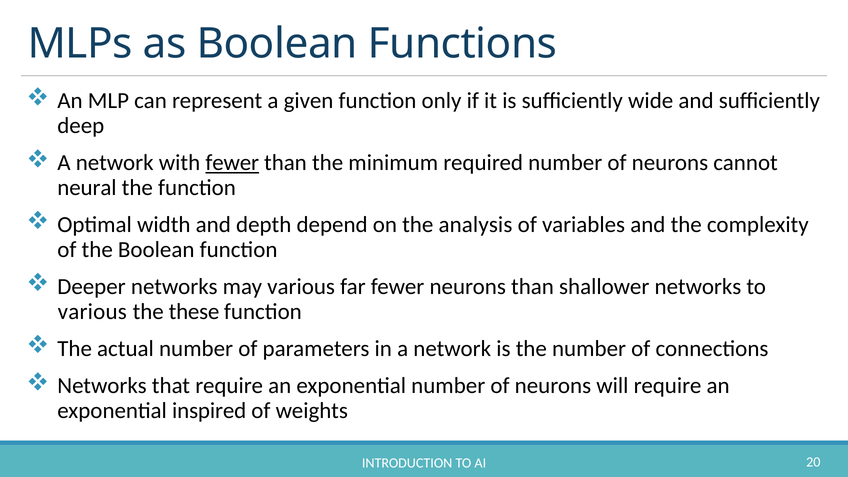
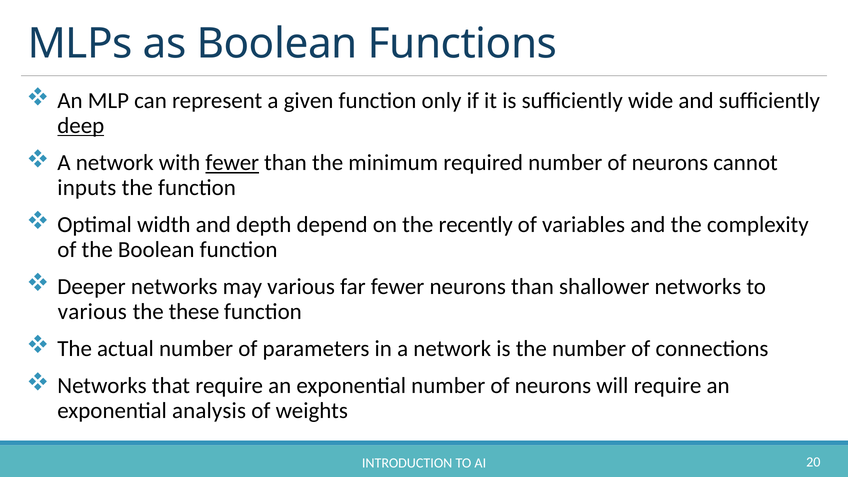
deep underline: none -> present (81, 126)
neural: neural -> inputs (87, 188)
analysis: analysis -> recently (476, 225)
inspired: inspired -> analysis (209, 411)
